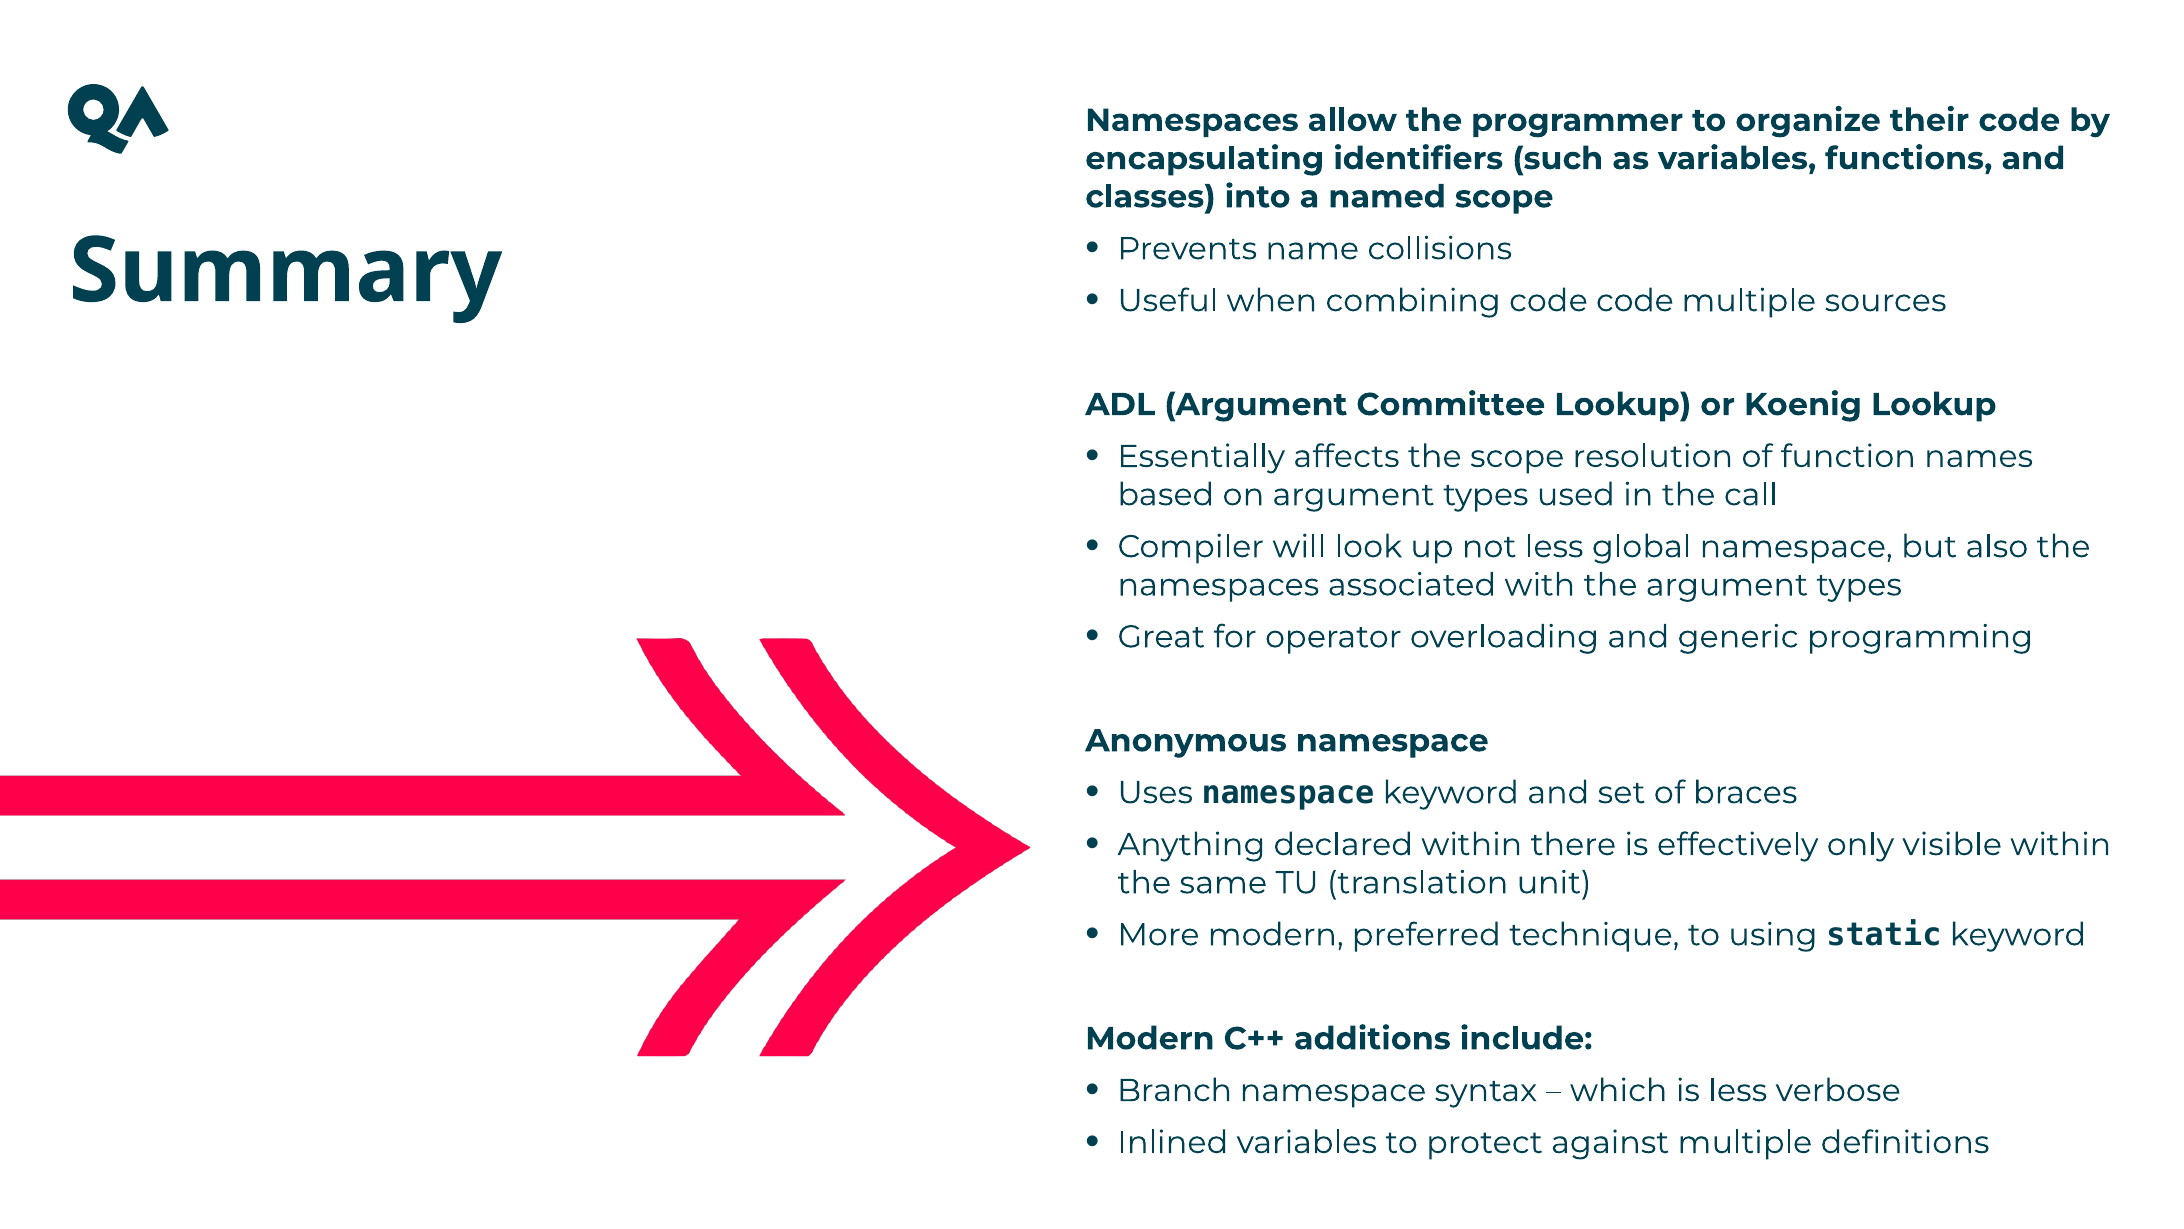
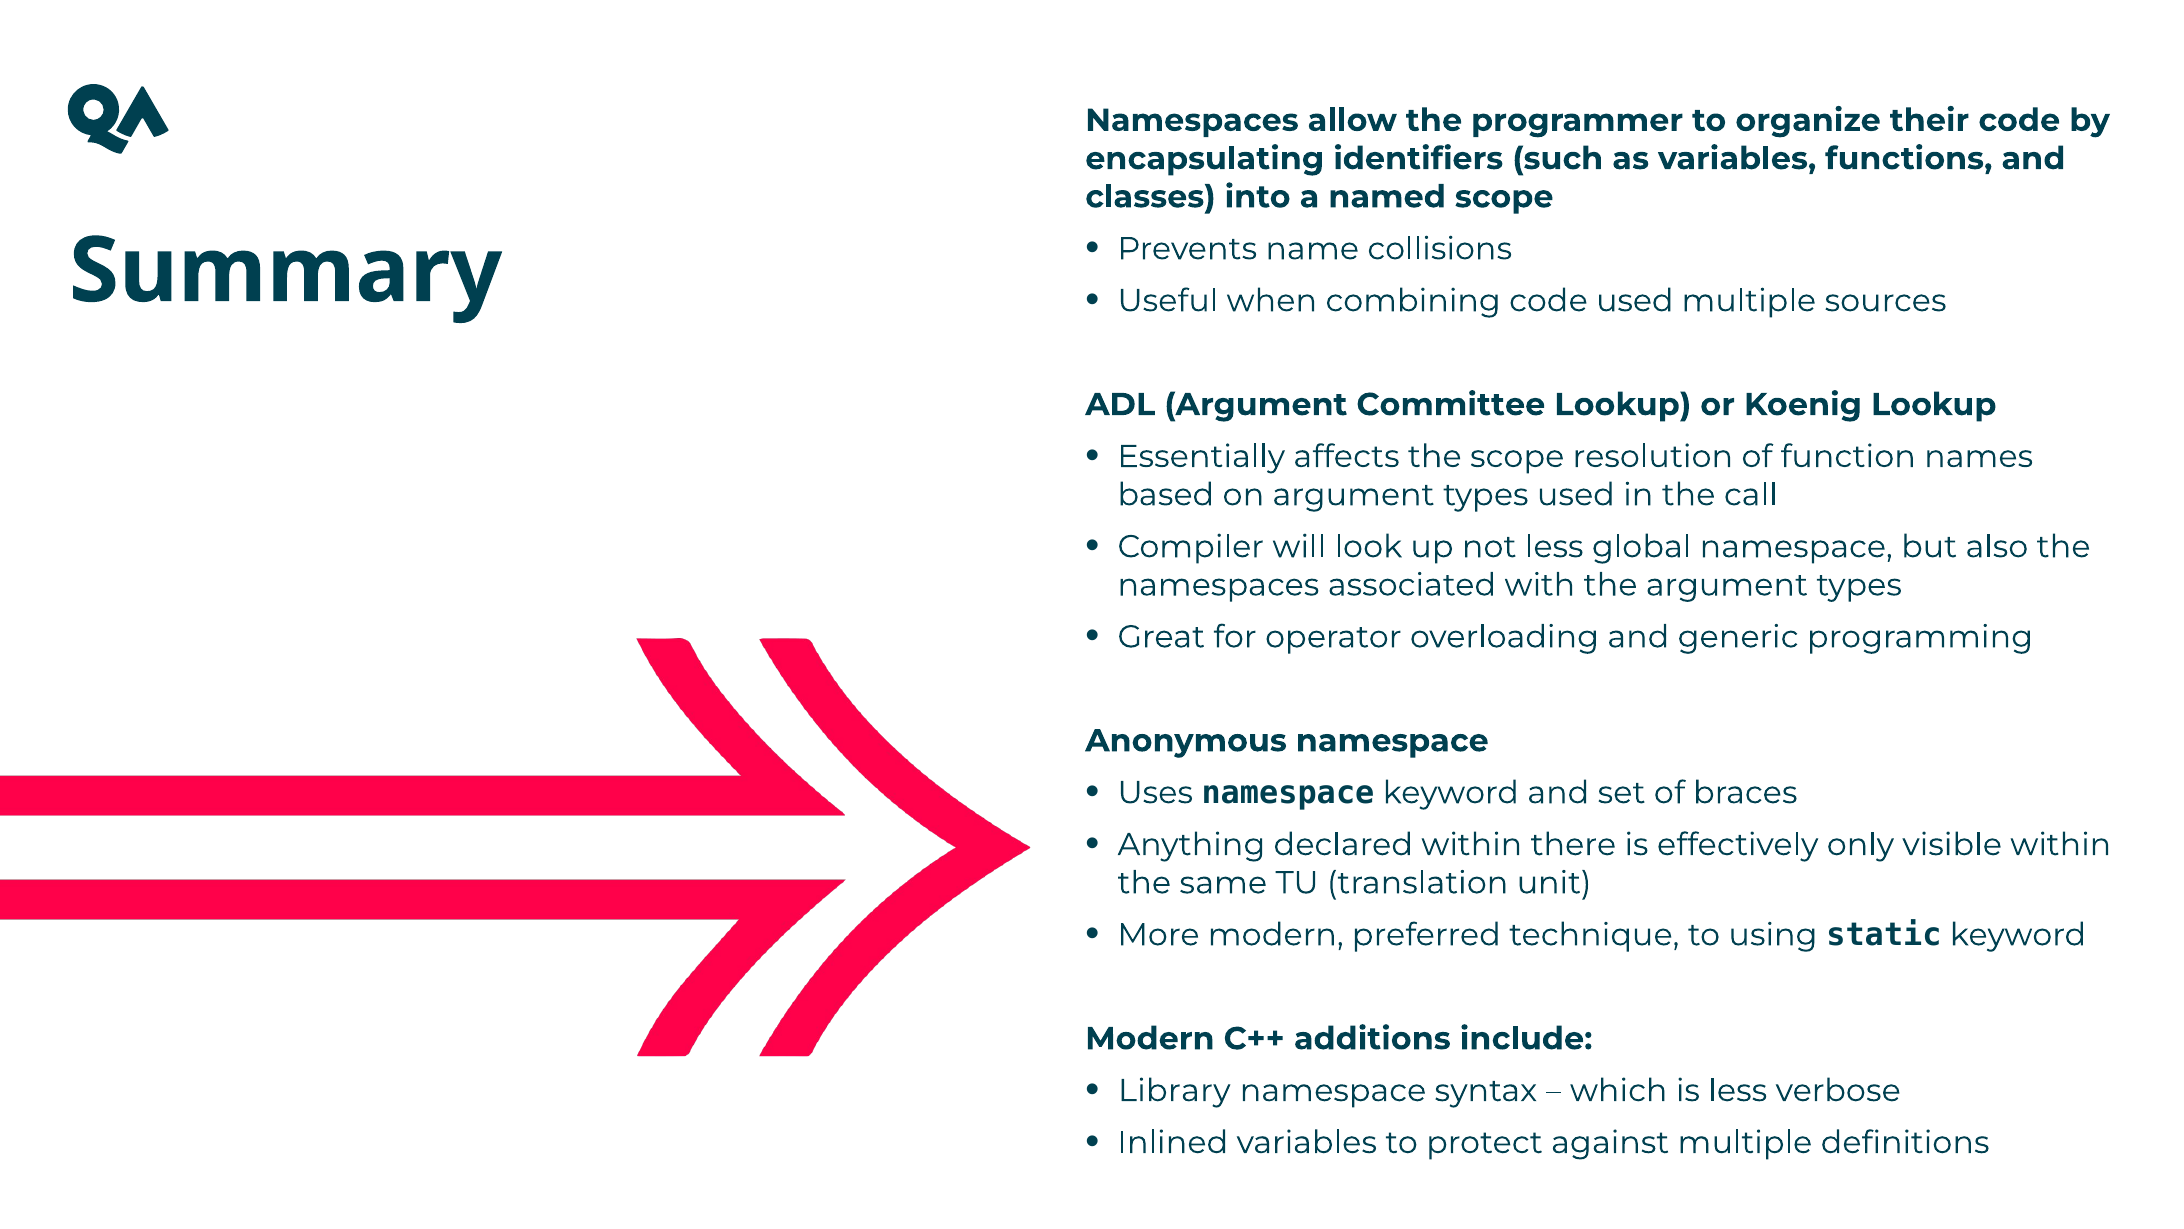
code code: code -> used (1635, 301)
Branch: Branch -> Library (1174, 1090)
